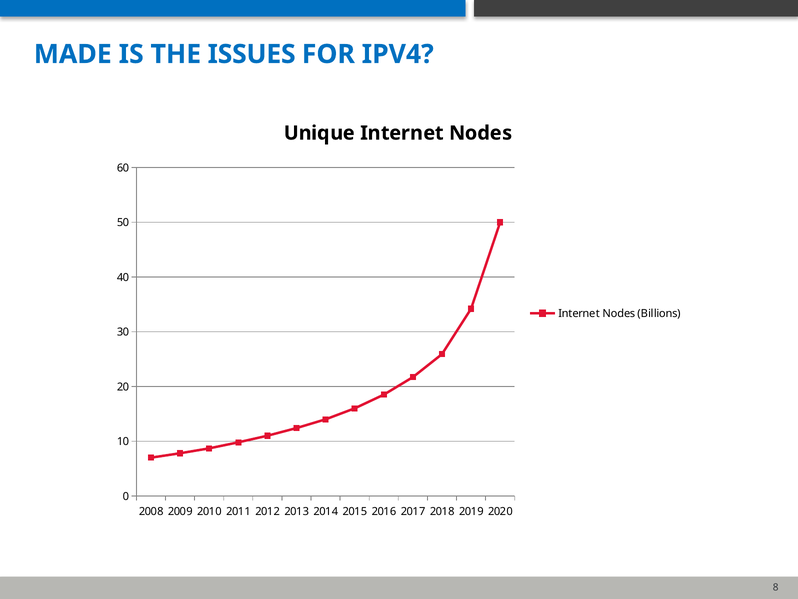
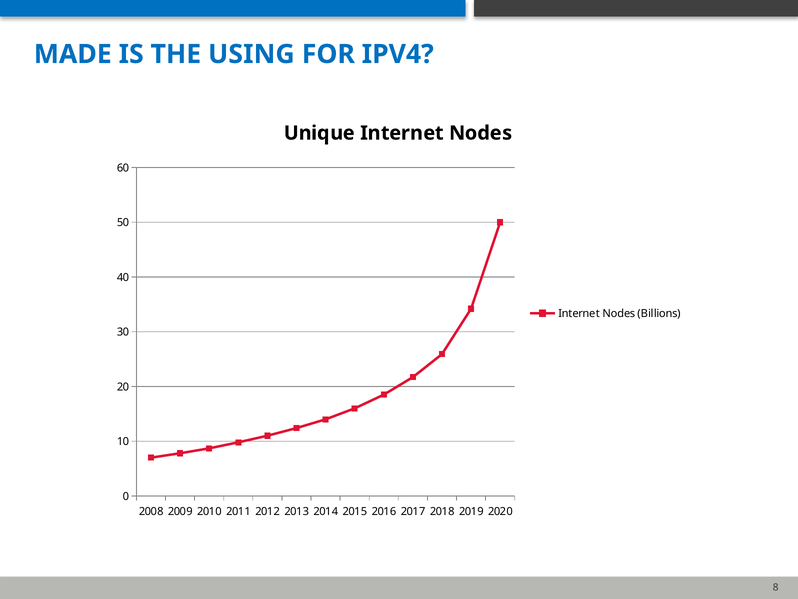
ISSUES: ISSUES -> USING (251, 54)
